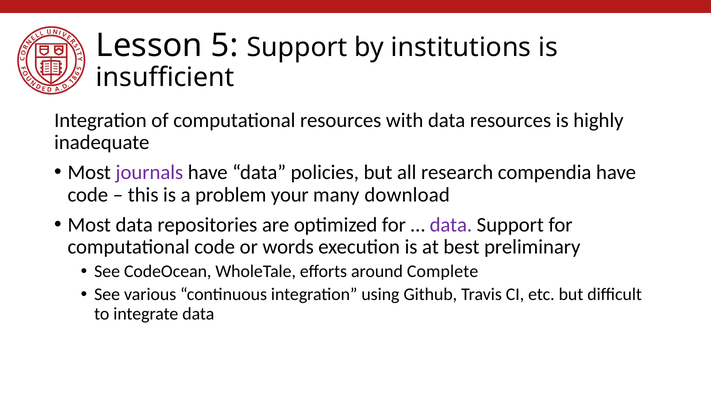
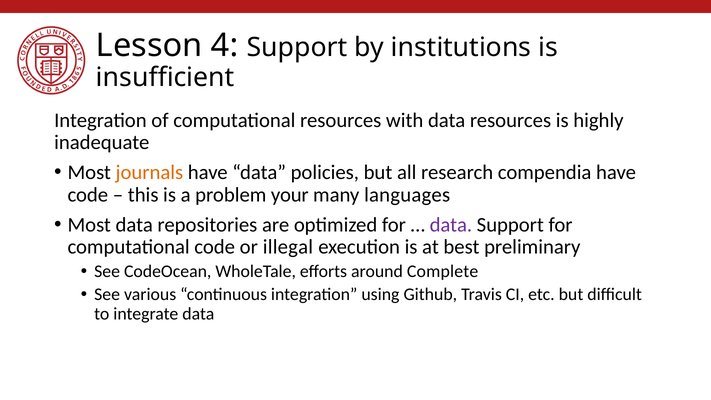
5: 5 -> 4 (225, 45)
journals colour: purple -> orange (149, 172)
download: download -> languages (407, 195)
words: words -> illegal (288, 247)
